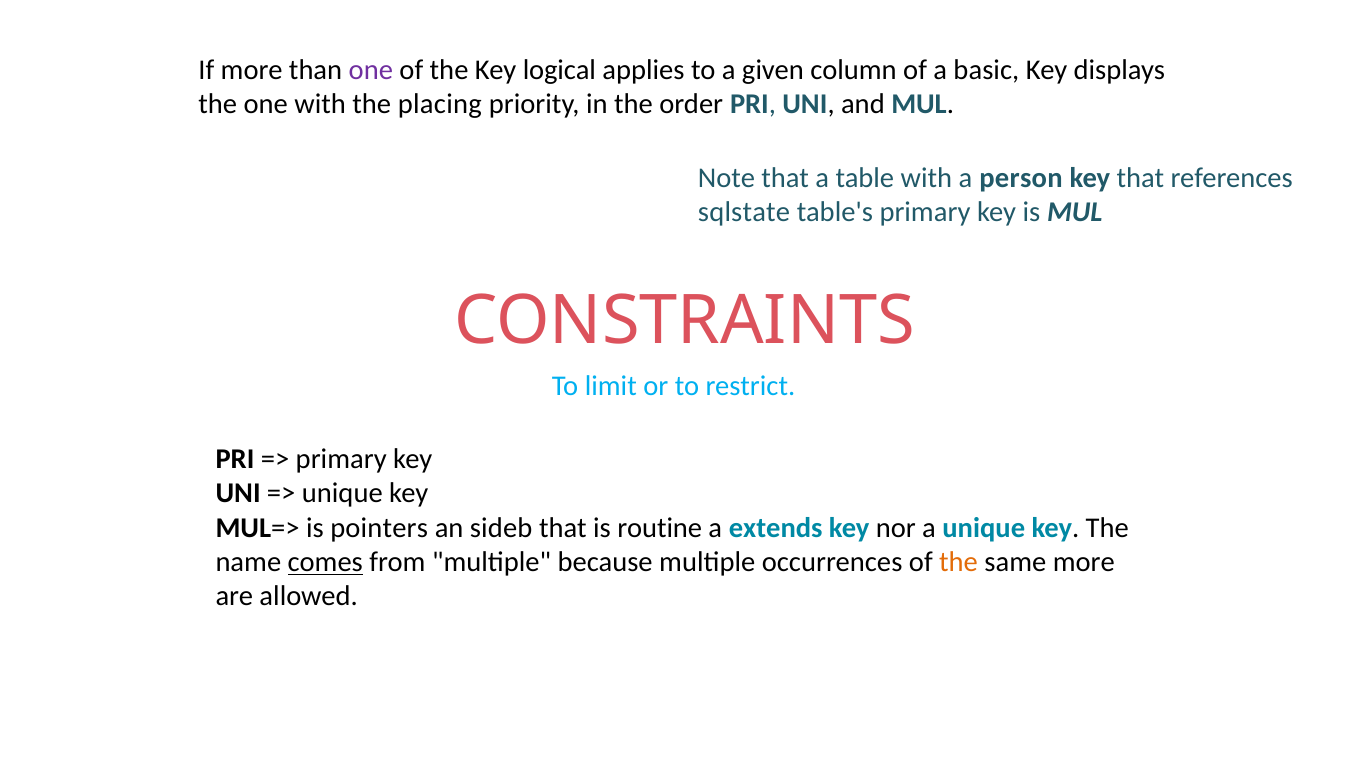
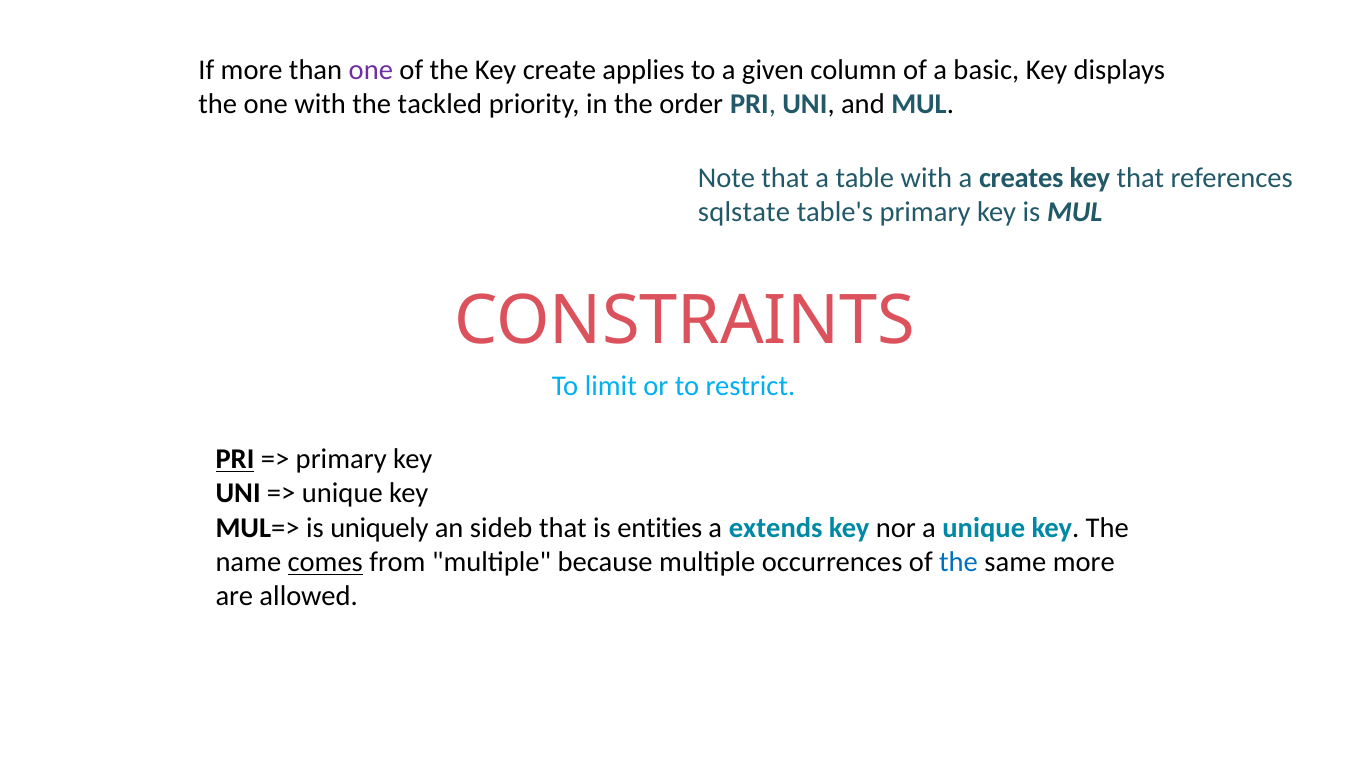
logical: logical -> create (559, 70)
placing: placing -> tackled (440, 104)
person: person -> creates (1021, 178)
PRI underline: none -> present (235, 459)
pointers: pointers -> uniquely (379, 528)
routine: routine -> entities (660, 528)
the colour: orange -> blue (959, 562)
